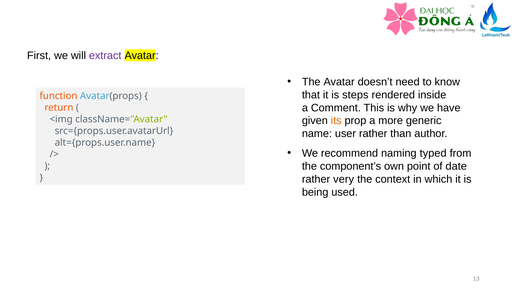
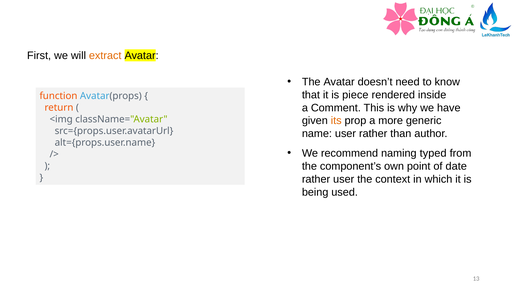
extract colour: purple -> orange (105, 56)
steps: steps -> piece (355, 95)
rather very: very -> user (344, 179)
